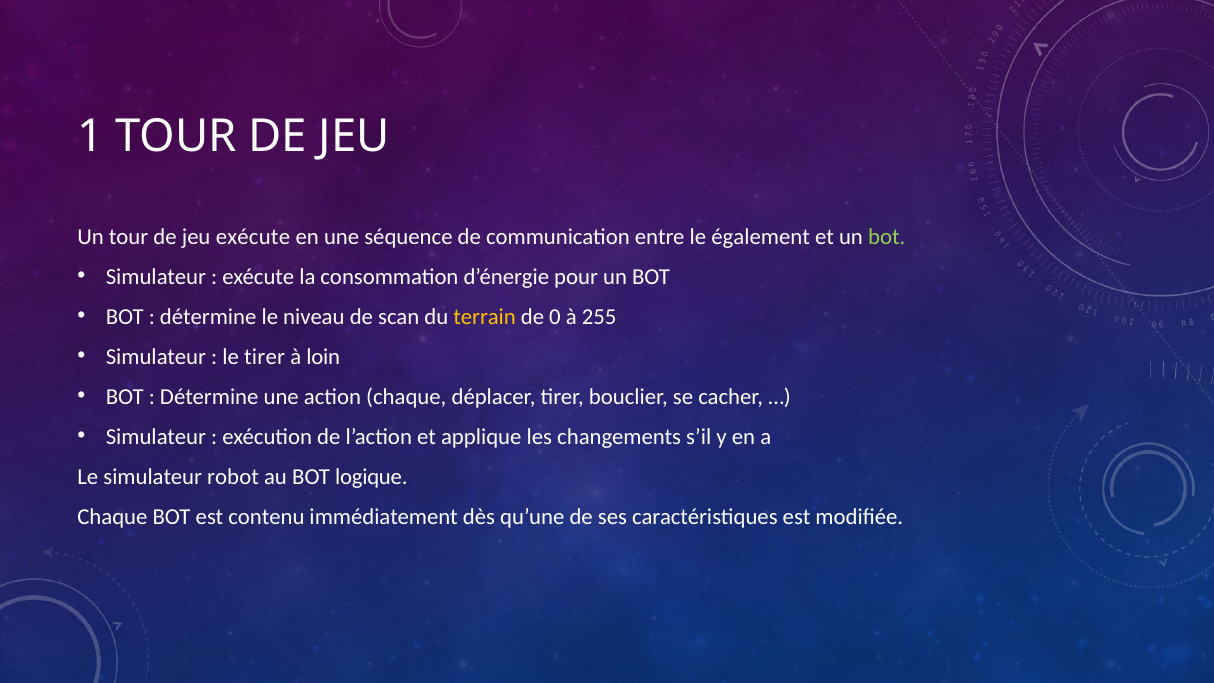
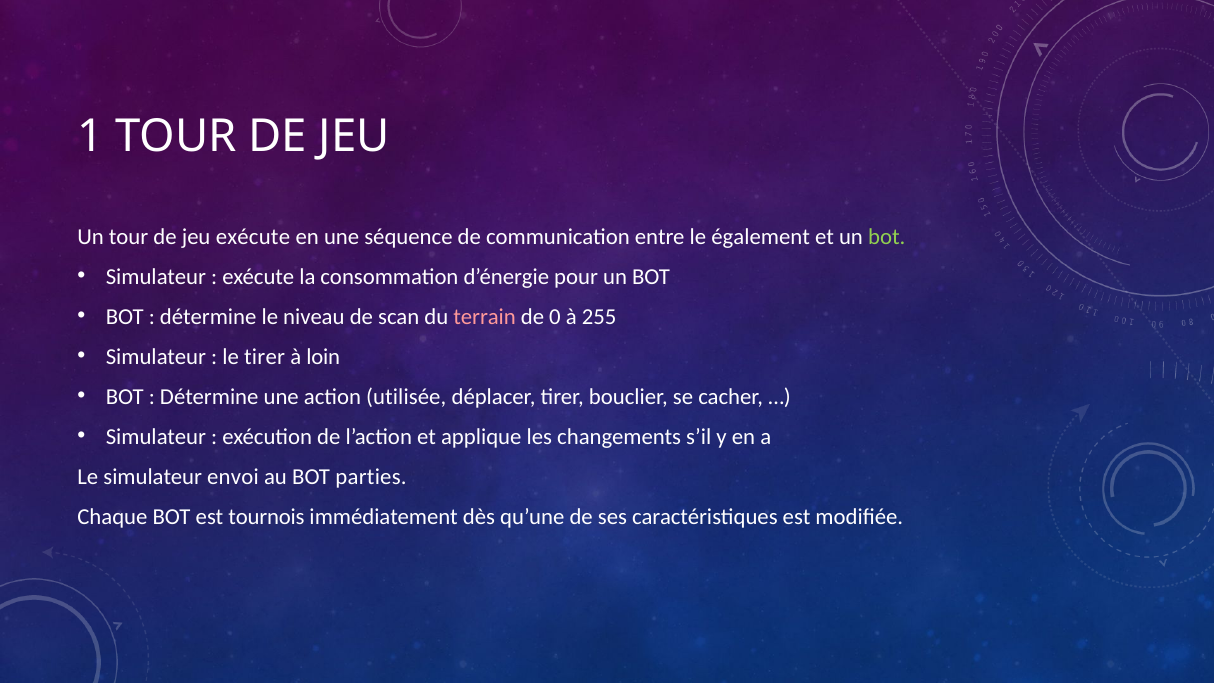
terrain colour: yellow -> pink (485, 317)
action chaque: chaque -> utilisée (406, 397)
robot: robot -> envoi (233, 476)
logique: logique -> parties (371, 476)
contenu: contenu -> tournois (266, 516)
